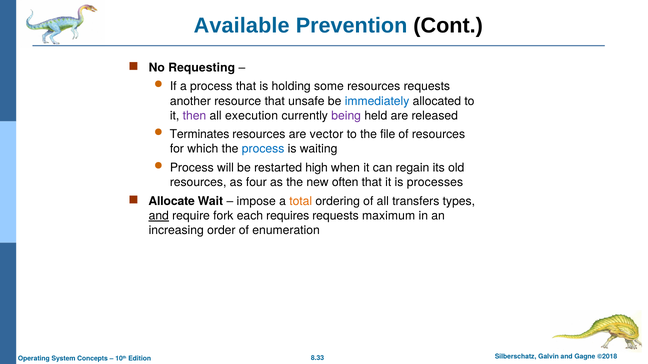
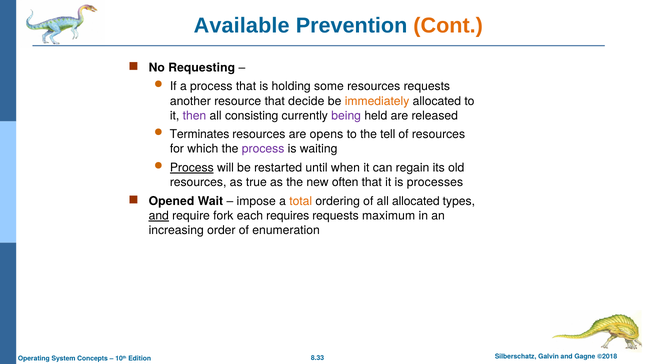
Cont colour: black -> orange (448, 26)
unsafe: unsafe -> decide (306, 101)
immediately colour: blue -> orange (377, 101)
execution: execution -> consisting (252, 116)
vector: vector -> opens (326, 135)
file: file -> tell (388, 135)
process colour: blue -> purple (263, 149)
Process underline: none -> present (192, 168)
high: high -> until (317, 168)
four: four -> true (256, 183)
Allocate: Allocate -> Opened (172, 201)
all transfers: transfers -> allocated (416, 201)
